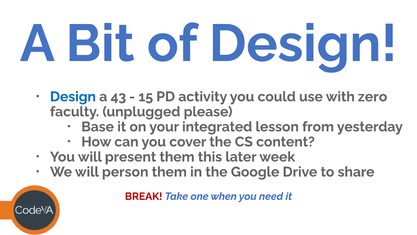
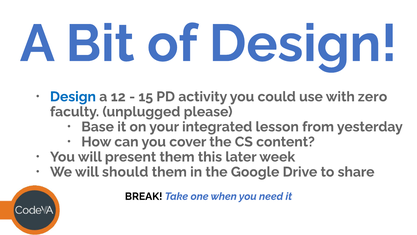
43: 43 -> 12 (118, 97)
person: person -> should (125, 172)
BREAK colour: red -> black (144, 196)
